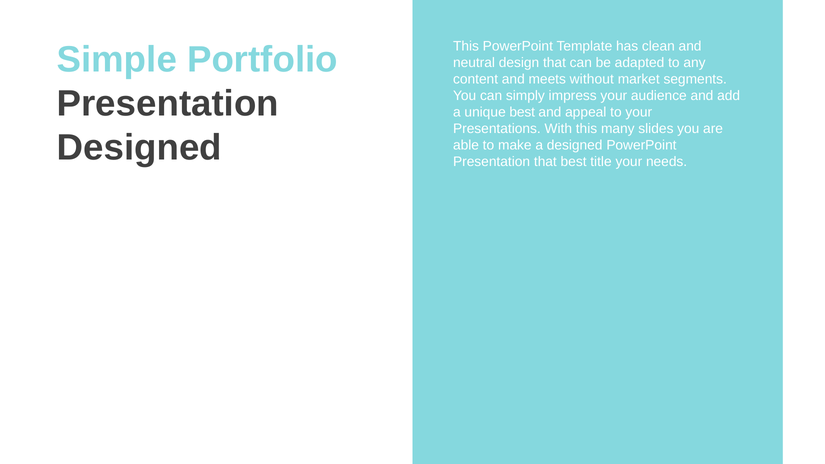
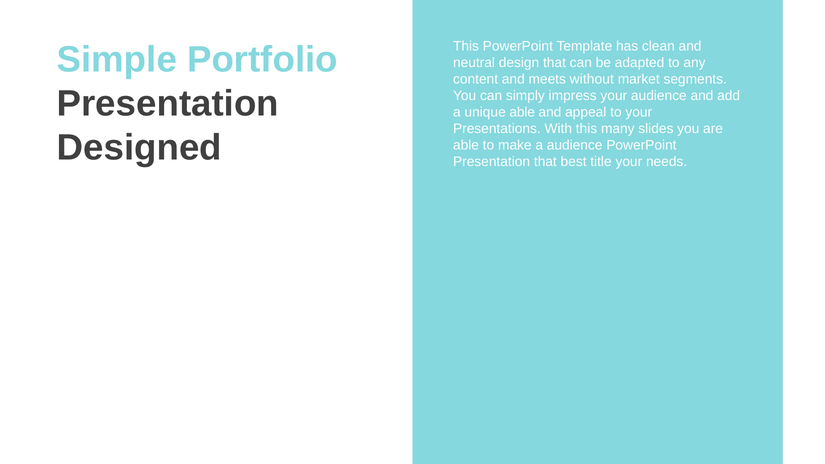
unique best: best -> able (522, 112)
a designed: designed -> audience (575, 145)
